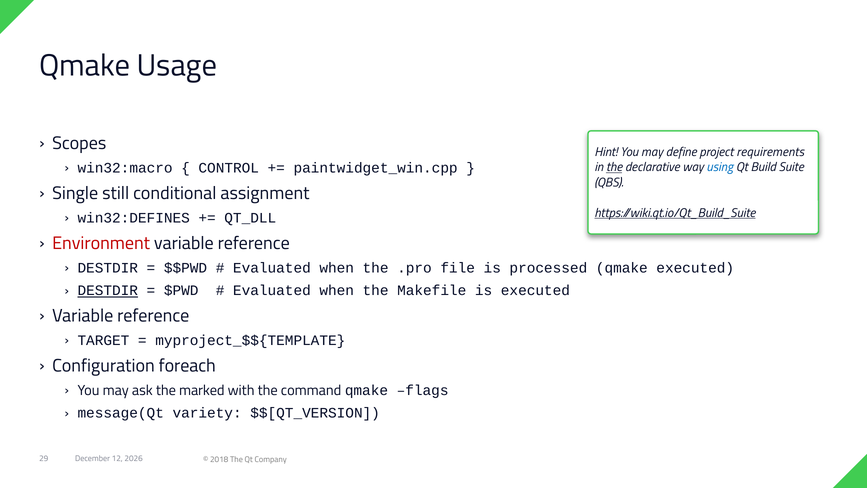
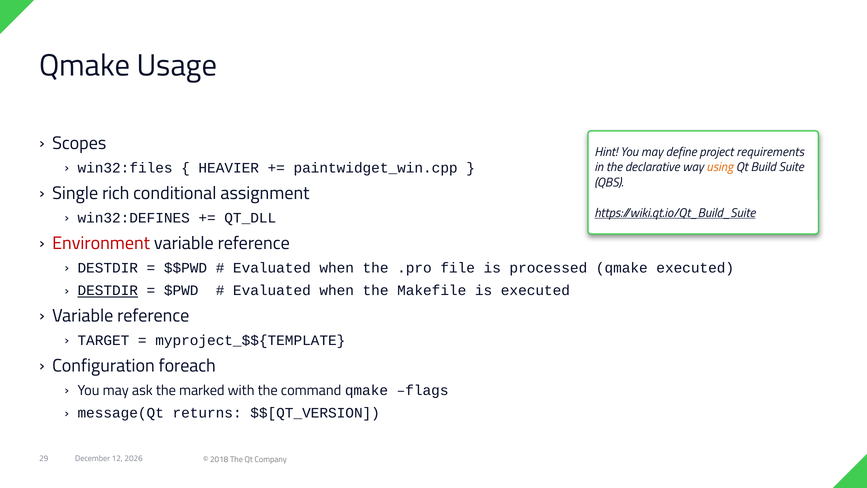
win32:macro: win32:macro -> win32:files (125, 168)
CONTROL: CONTROL -> HEAVIER (229, 168)
the underline: present -> none (614, 167)
using colour: blue -> orange (720, 167)
still: still -> rich (116, 193)
variety: variety -> returns (207, 413)
